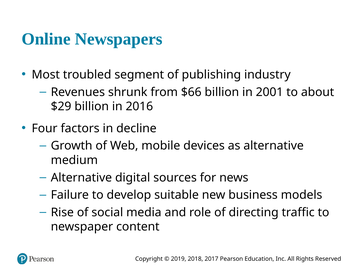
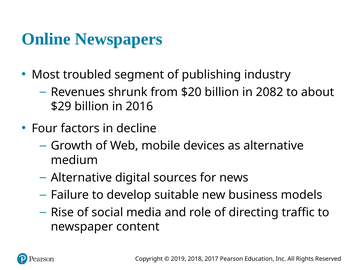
$66: $66 -> $20 (191, 92)
2001: 2001 -> 2082 (270, 92)
